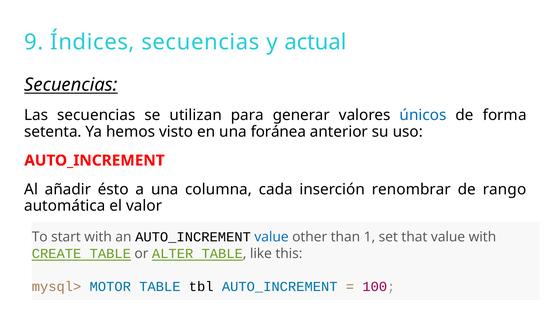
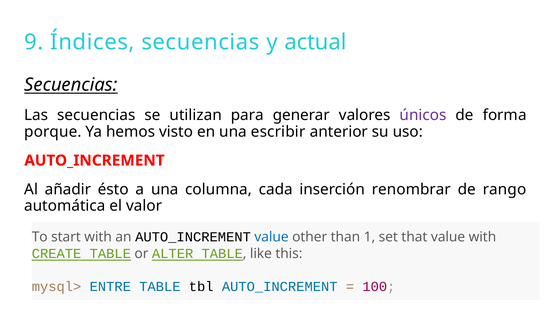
únicos colour: blue -> purple (423, 115)
setenta: setenta -> porque (53, 132)
foránea: foránea -> escribir (278, 132)
MOTOR: MOTOR -> ENTRE (110, 287)
